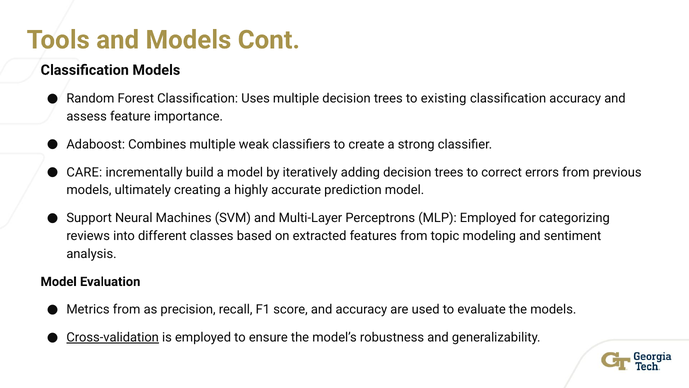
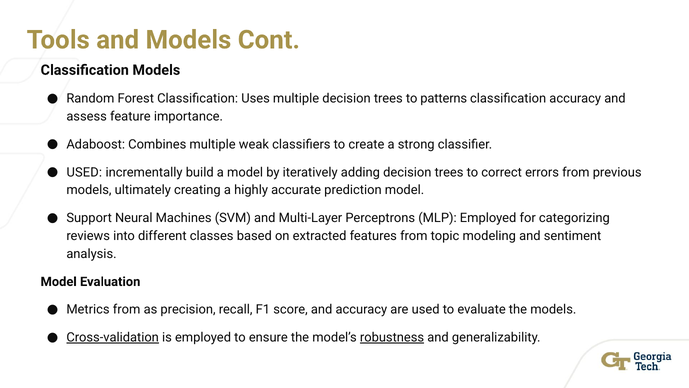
existing: existing -> patterns (444, 99)
CARE: CARE -> USED (84, 172)
robustness underline: none -> present (392, 337)
